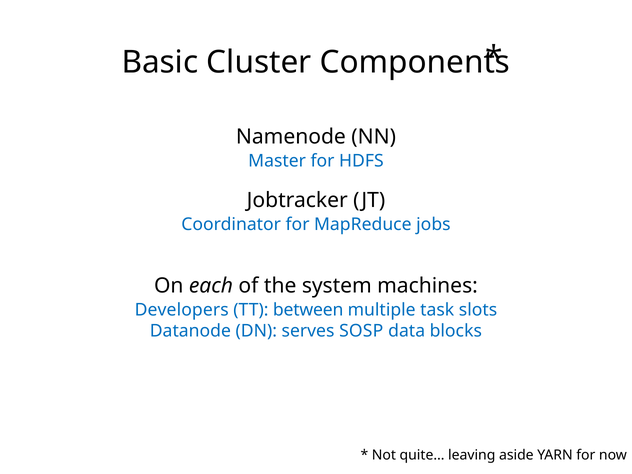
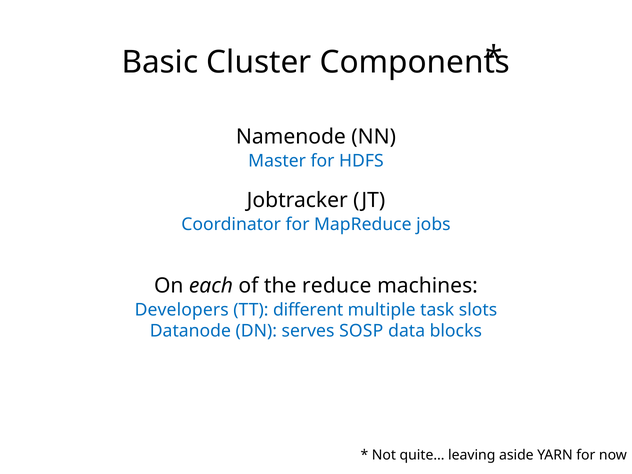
system: system -> reduce (337, 286)
between: between -> different (308, 310)
